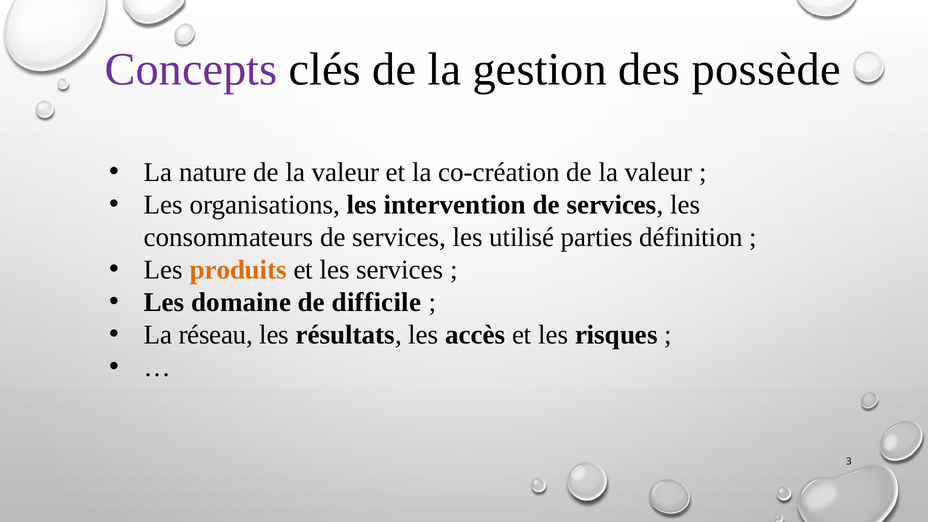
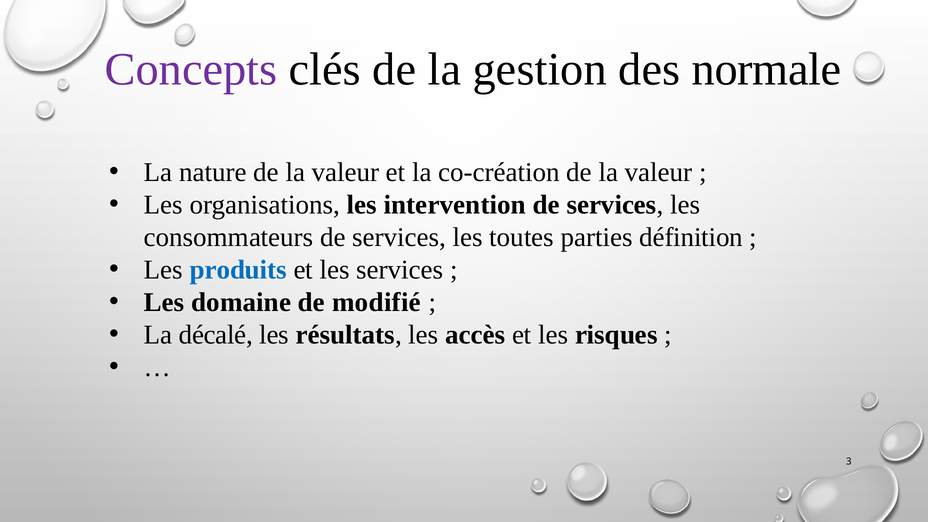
possède: possède -> normale (767, 70)
utilisé: utilisé -> toutes (522, 237)
produits colour: orange -> blue (238, 270)
difficile: difficile -> modifié (376, 302)
réseau: réseau -> décalé (216, 335)
